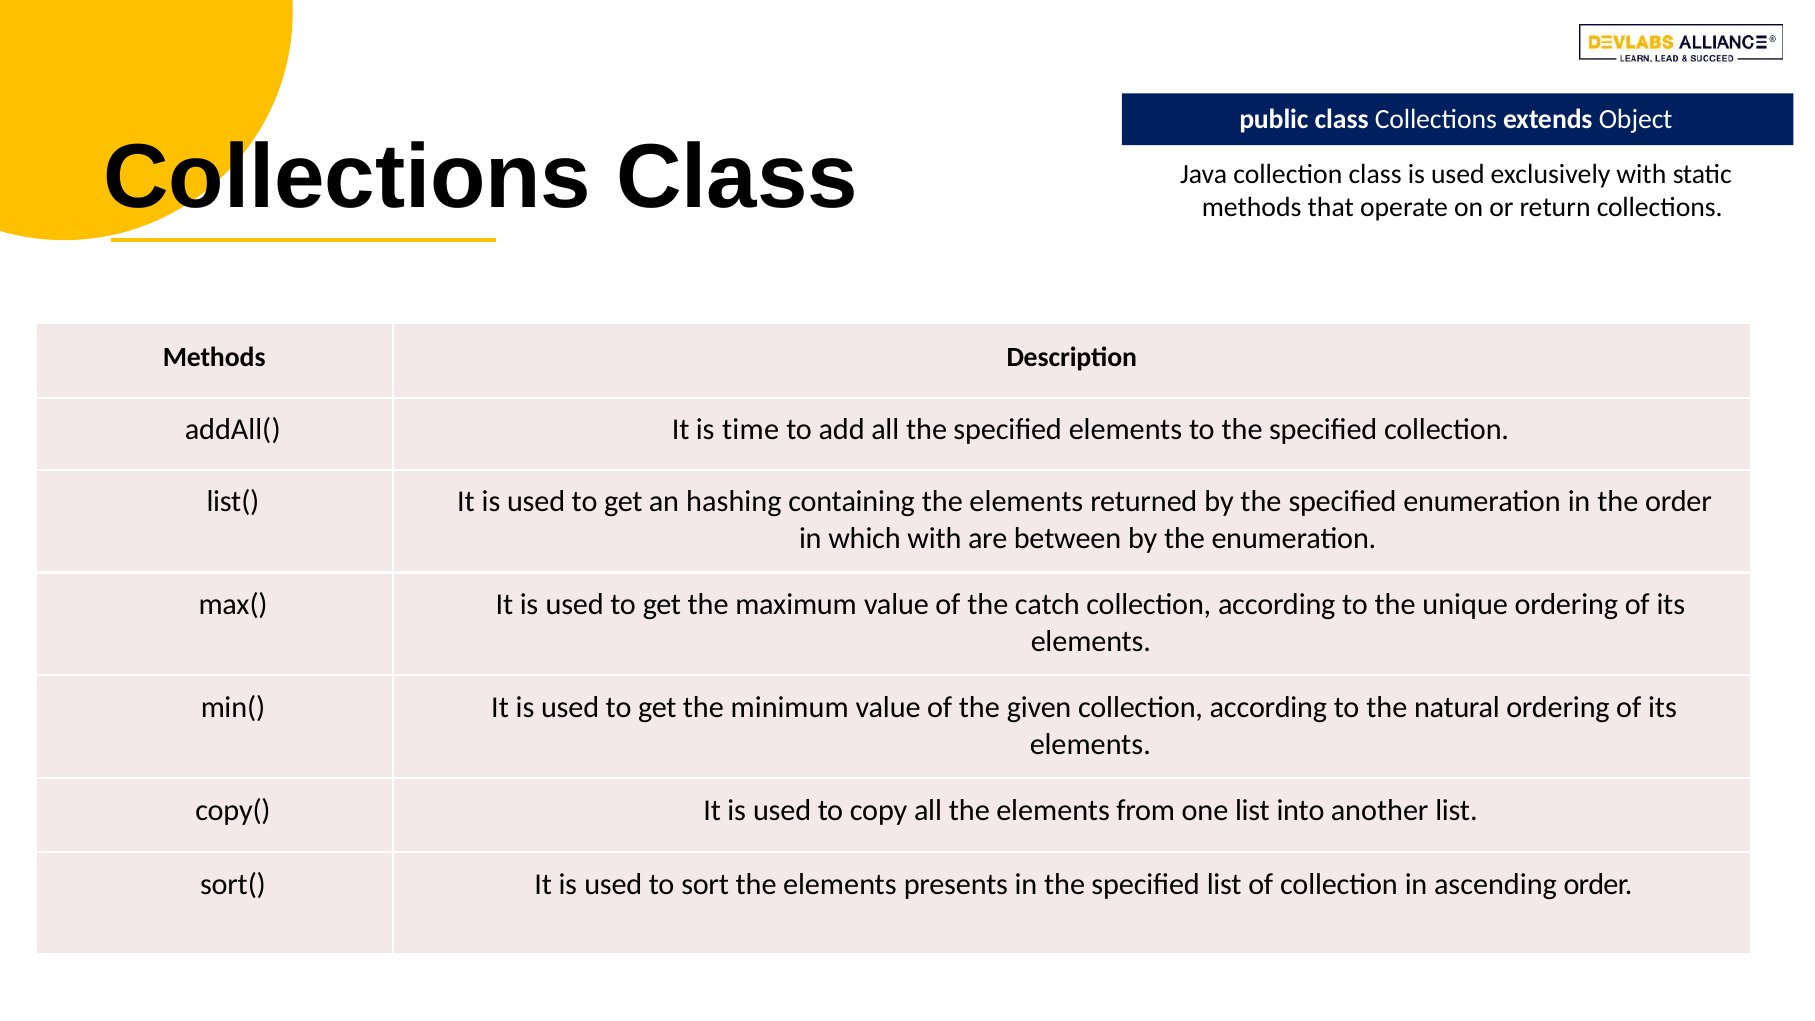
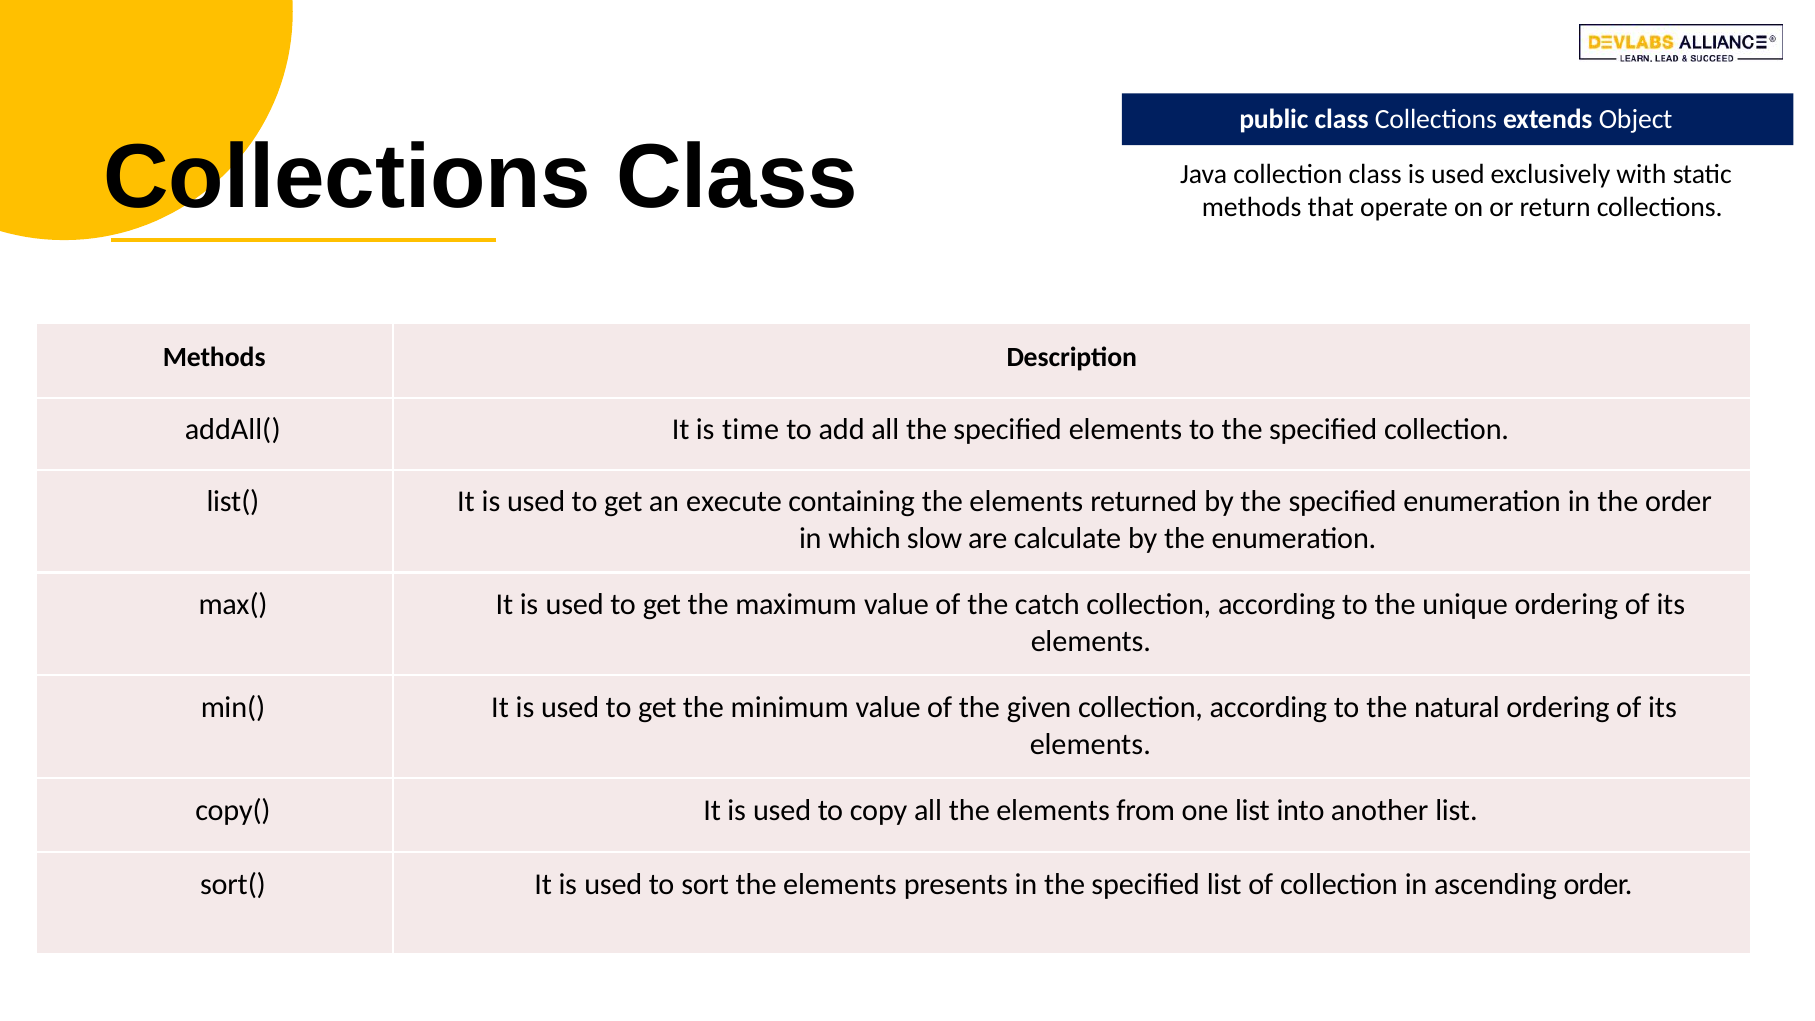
hashing: hashing -> execute (734, 502)
which with: with -> slow (934, 539)
between: between -> calculate (1068, 539)
